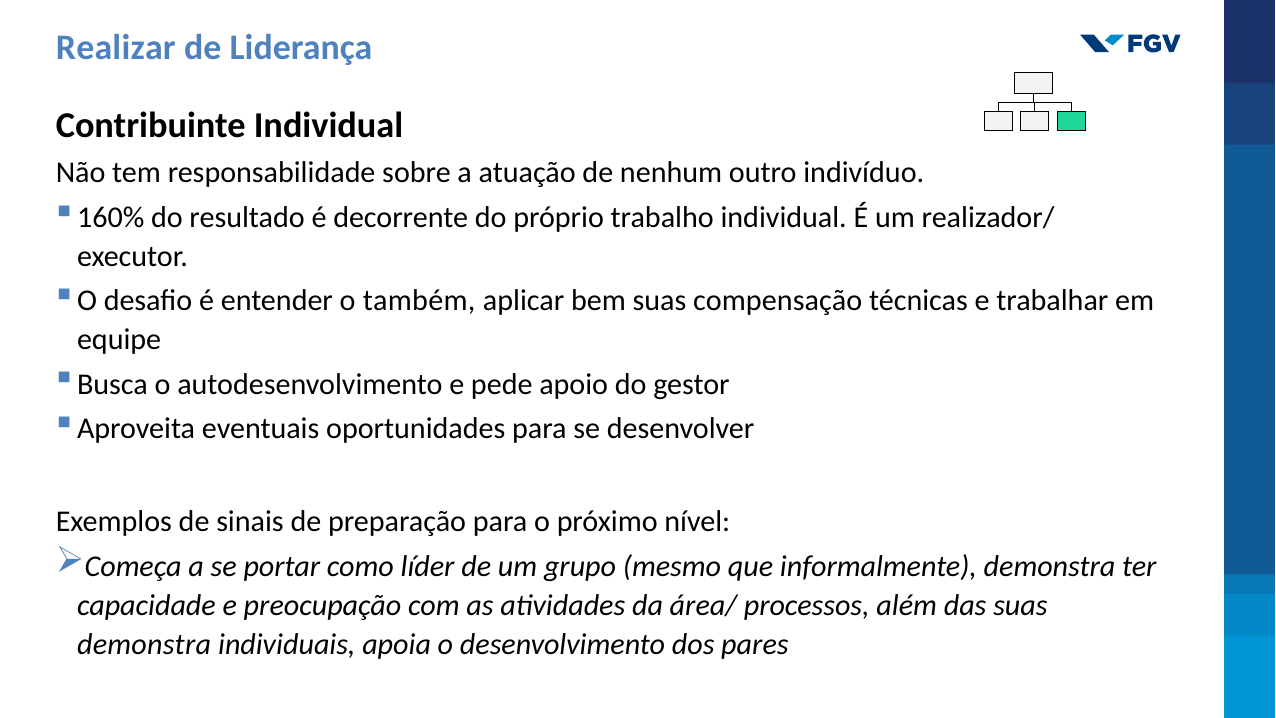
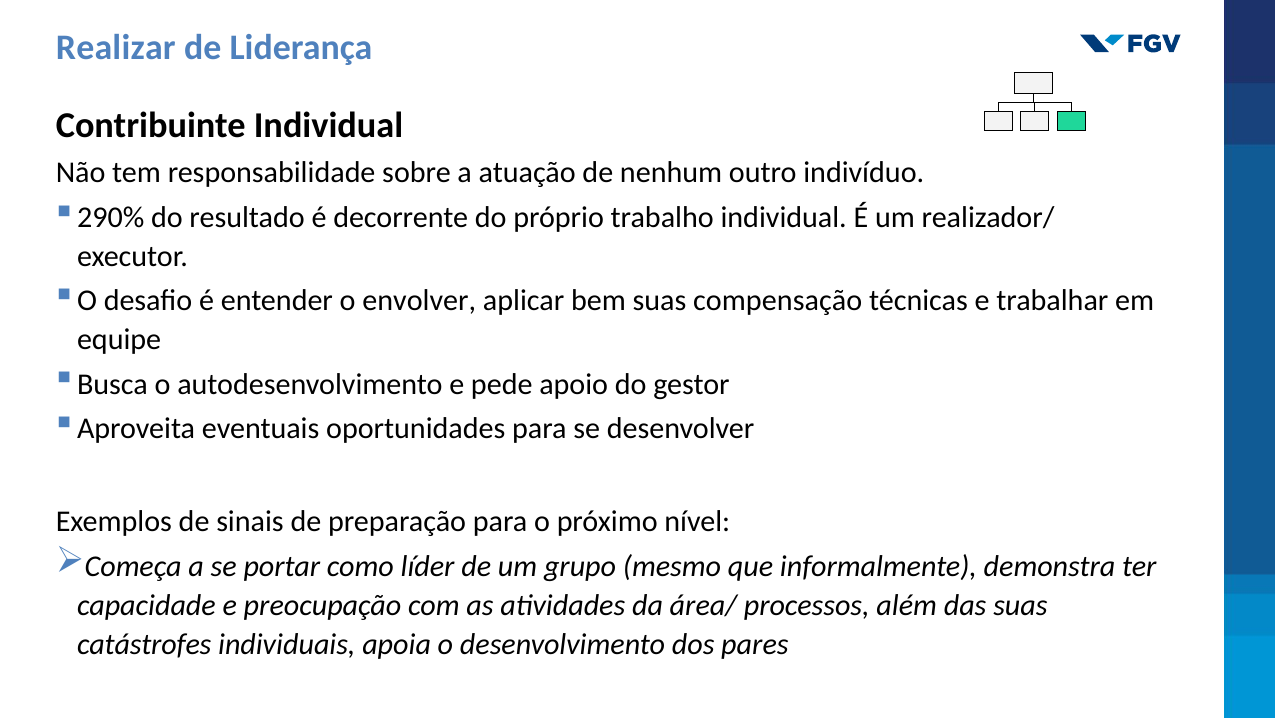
160%: 160% -> 290% (111, 217)
também: também -> envolver (419, 301)
demonstra: demonstra -> catástrofes (144, 644)
